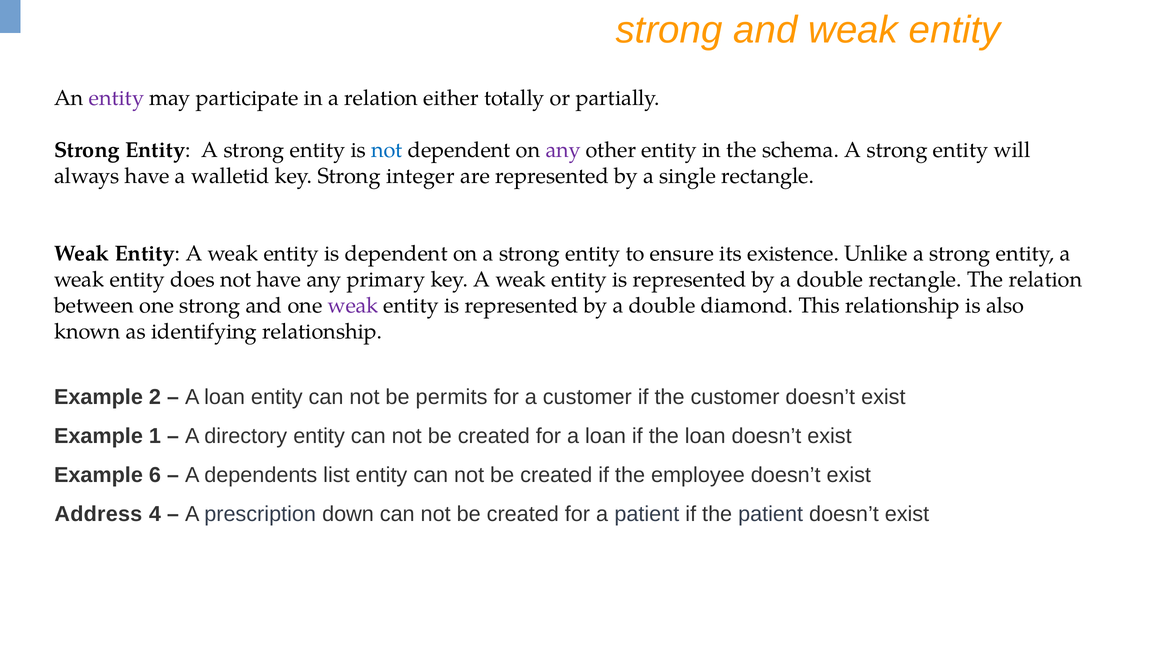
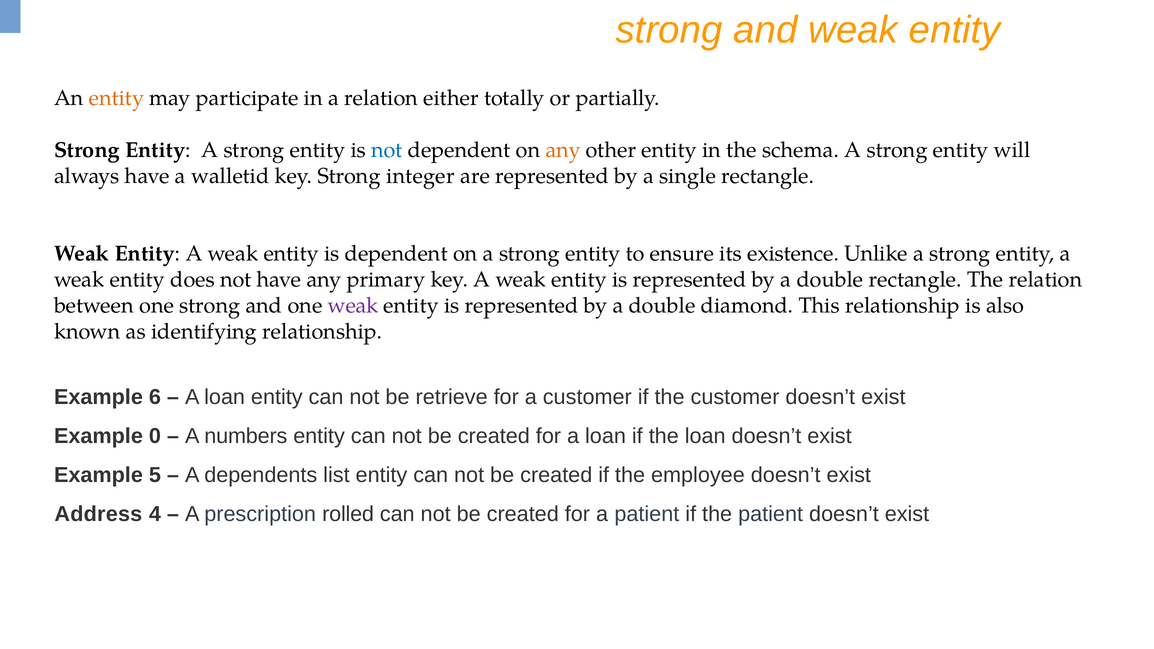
entity colour: purple -> orange (116, 98)
any colour: purple -> orange (563, 150)
2: 2 -> 6 (155, 397)
permits: permits -> retrieve (452, 397)
1: 1 -> 0 (155, 436)
directory: directory -> numbers (246, 436)
6: 6 -> 5 (155, 475)
down: down -> rolled (348, 514)
